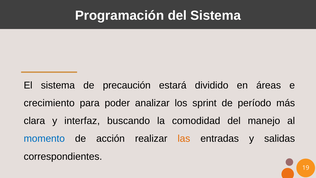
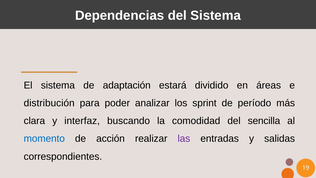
Programación: Programación -> Dependencias (120, 15)
precaución: precaución -> adaptación (127, 85)
crecimiento: crecimiento -> distribución (49, 103)
manejo: manejo -> sencilla (264, 121)
las colour: orange -> purple (184, 139)
